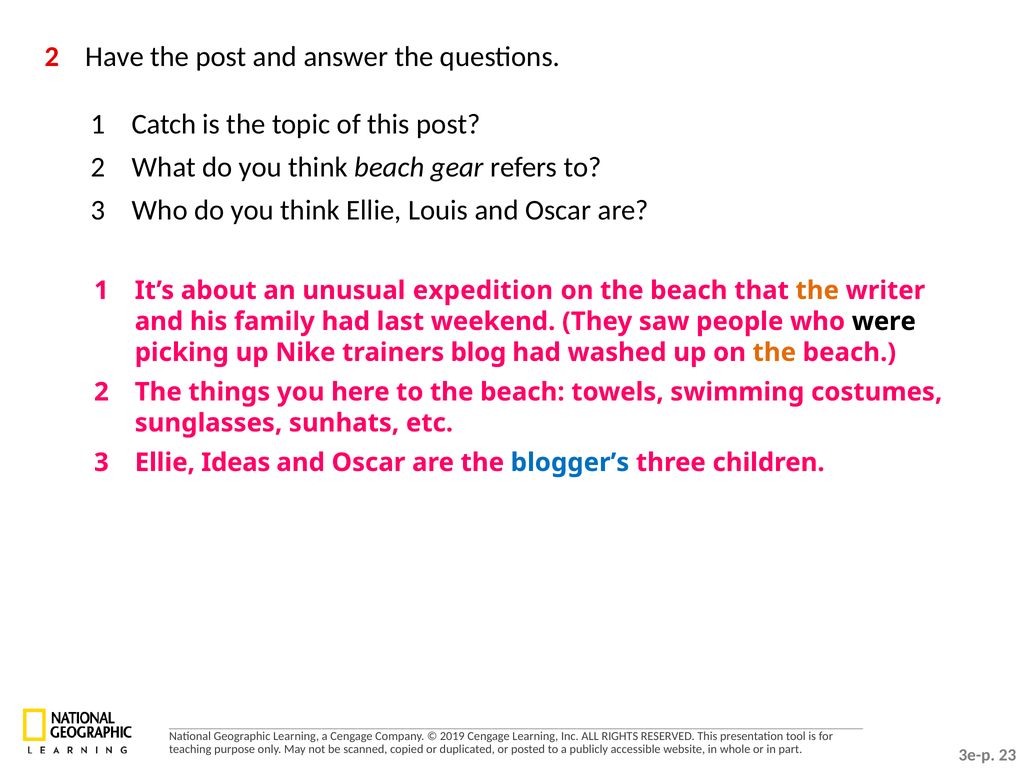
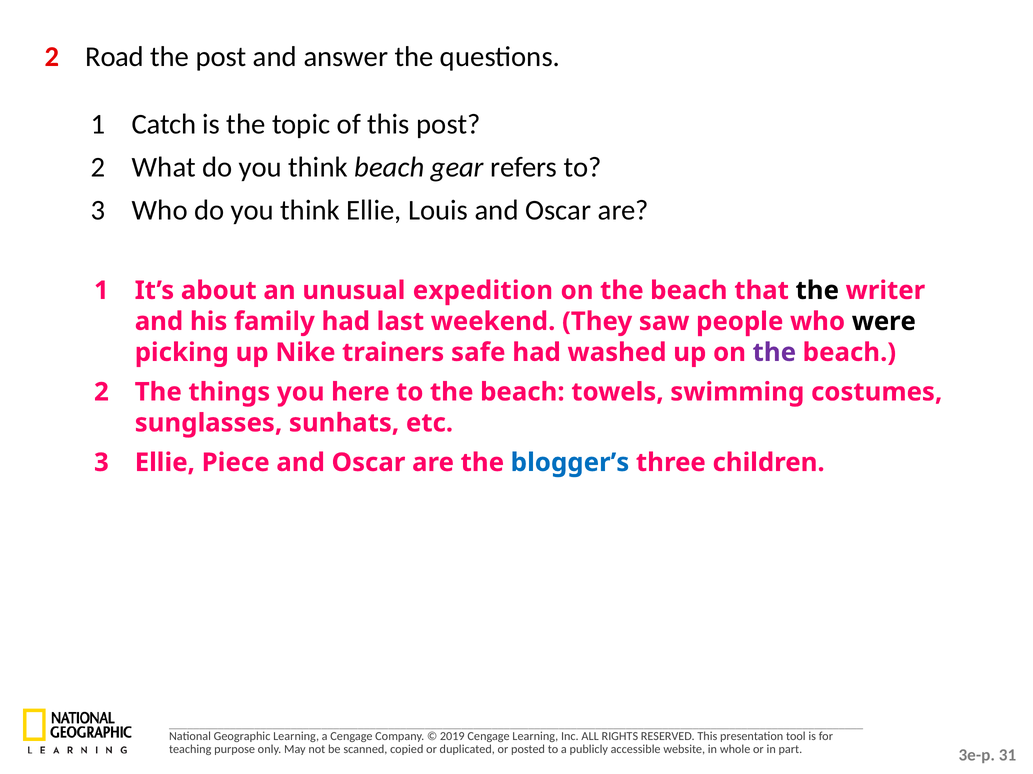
Have: Have -> Road (115, 57)
the colour: orange -> black (817, 291)
blog: blog -> safe (478, 353)
the colour: orange -> purple (774, 353)
Ideas: Ideas -> Piece (236, 463)
23: 23 -> 31 (1008, 756)
